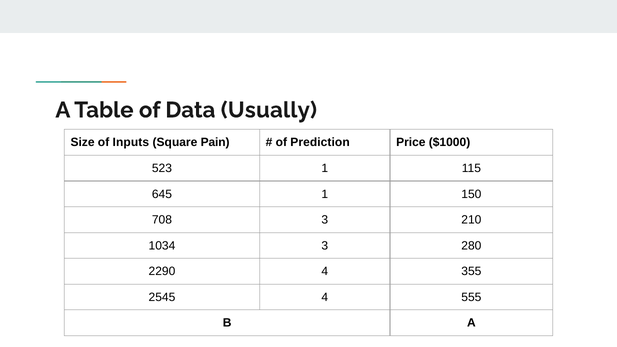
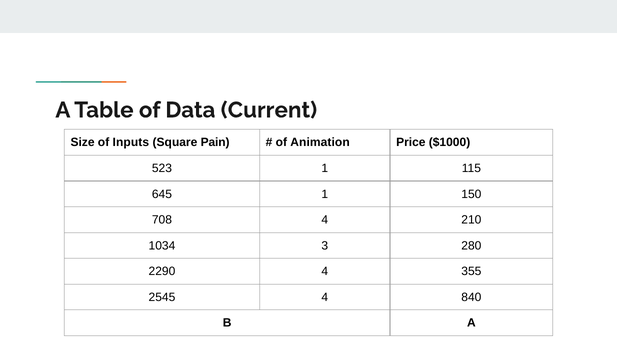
Usually: Usually -> Current (269, 110)
Prediction: Prediction -> Animation (320, 143)
708 3: 3 -> 4 (325, 220)
555: 555 -> 840 (471, 297)
